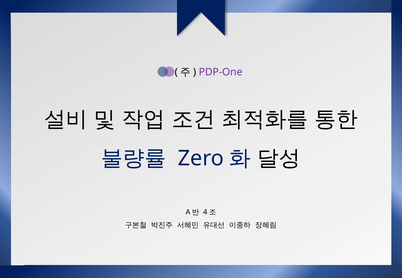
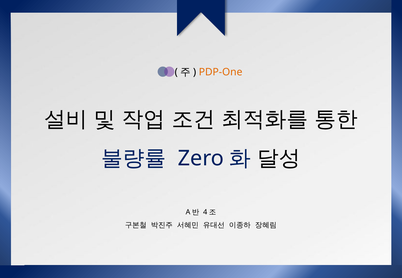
PDP-One colour: purple -> orange (221, 72)
